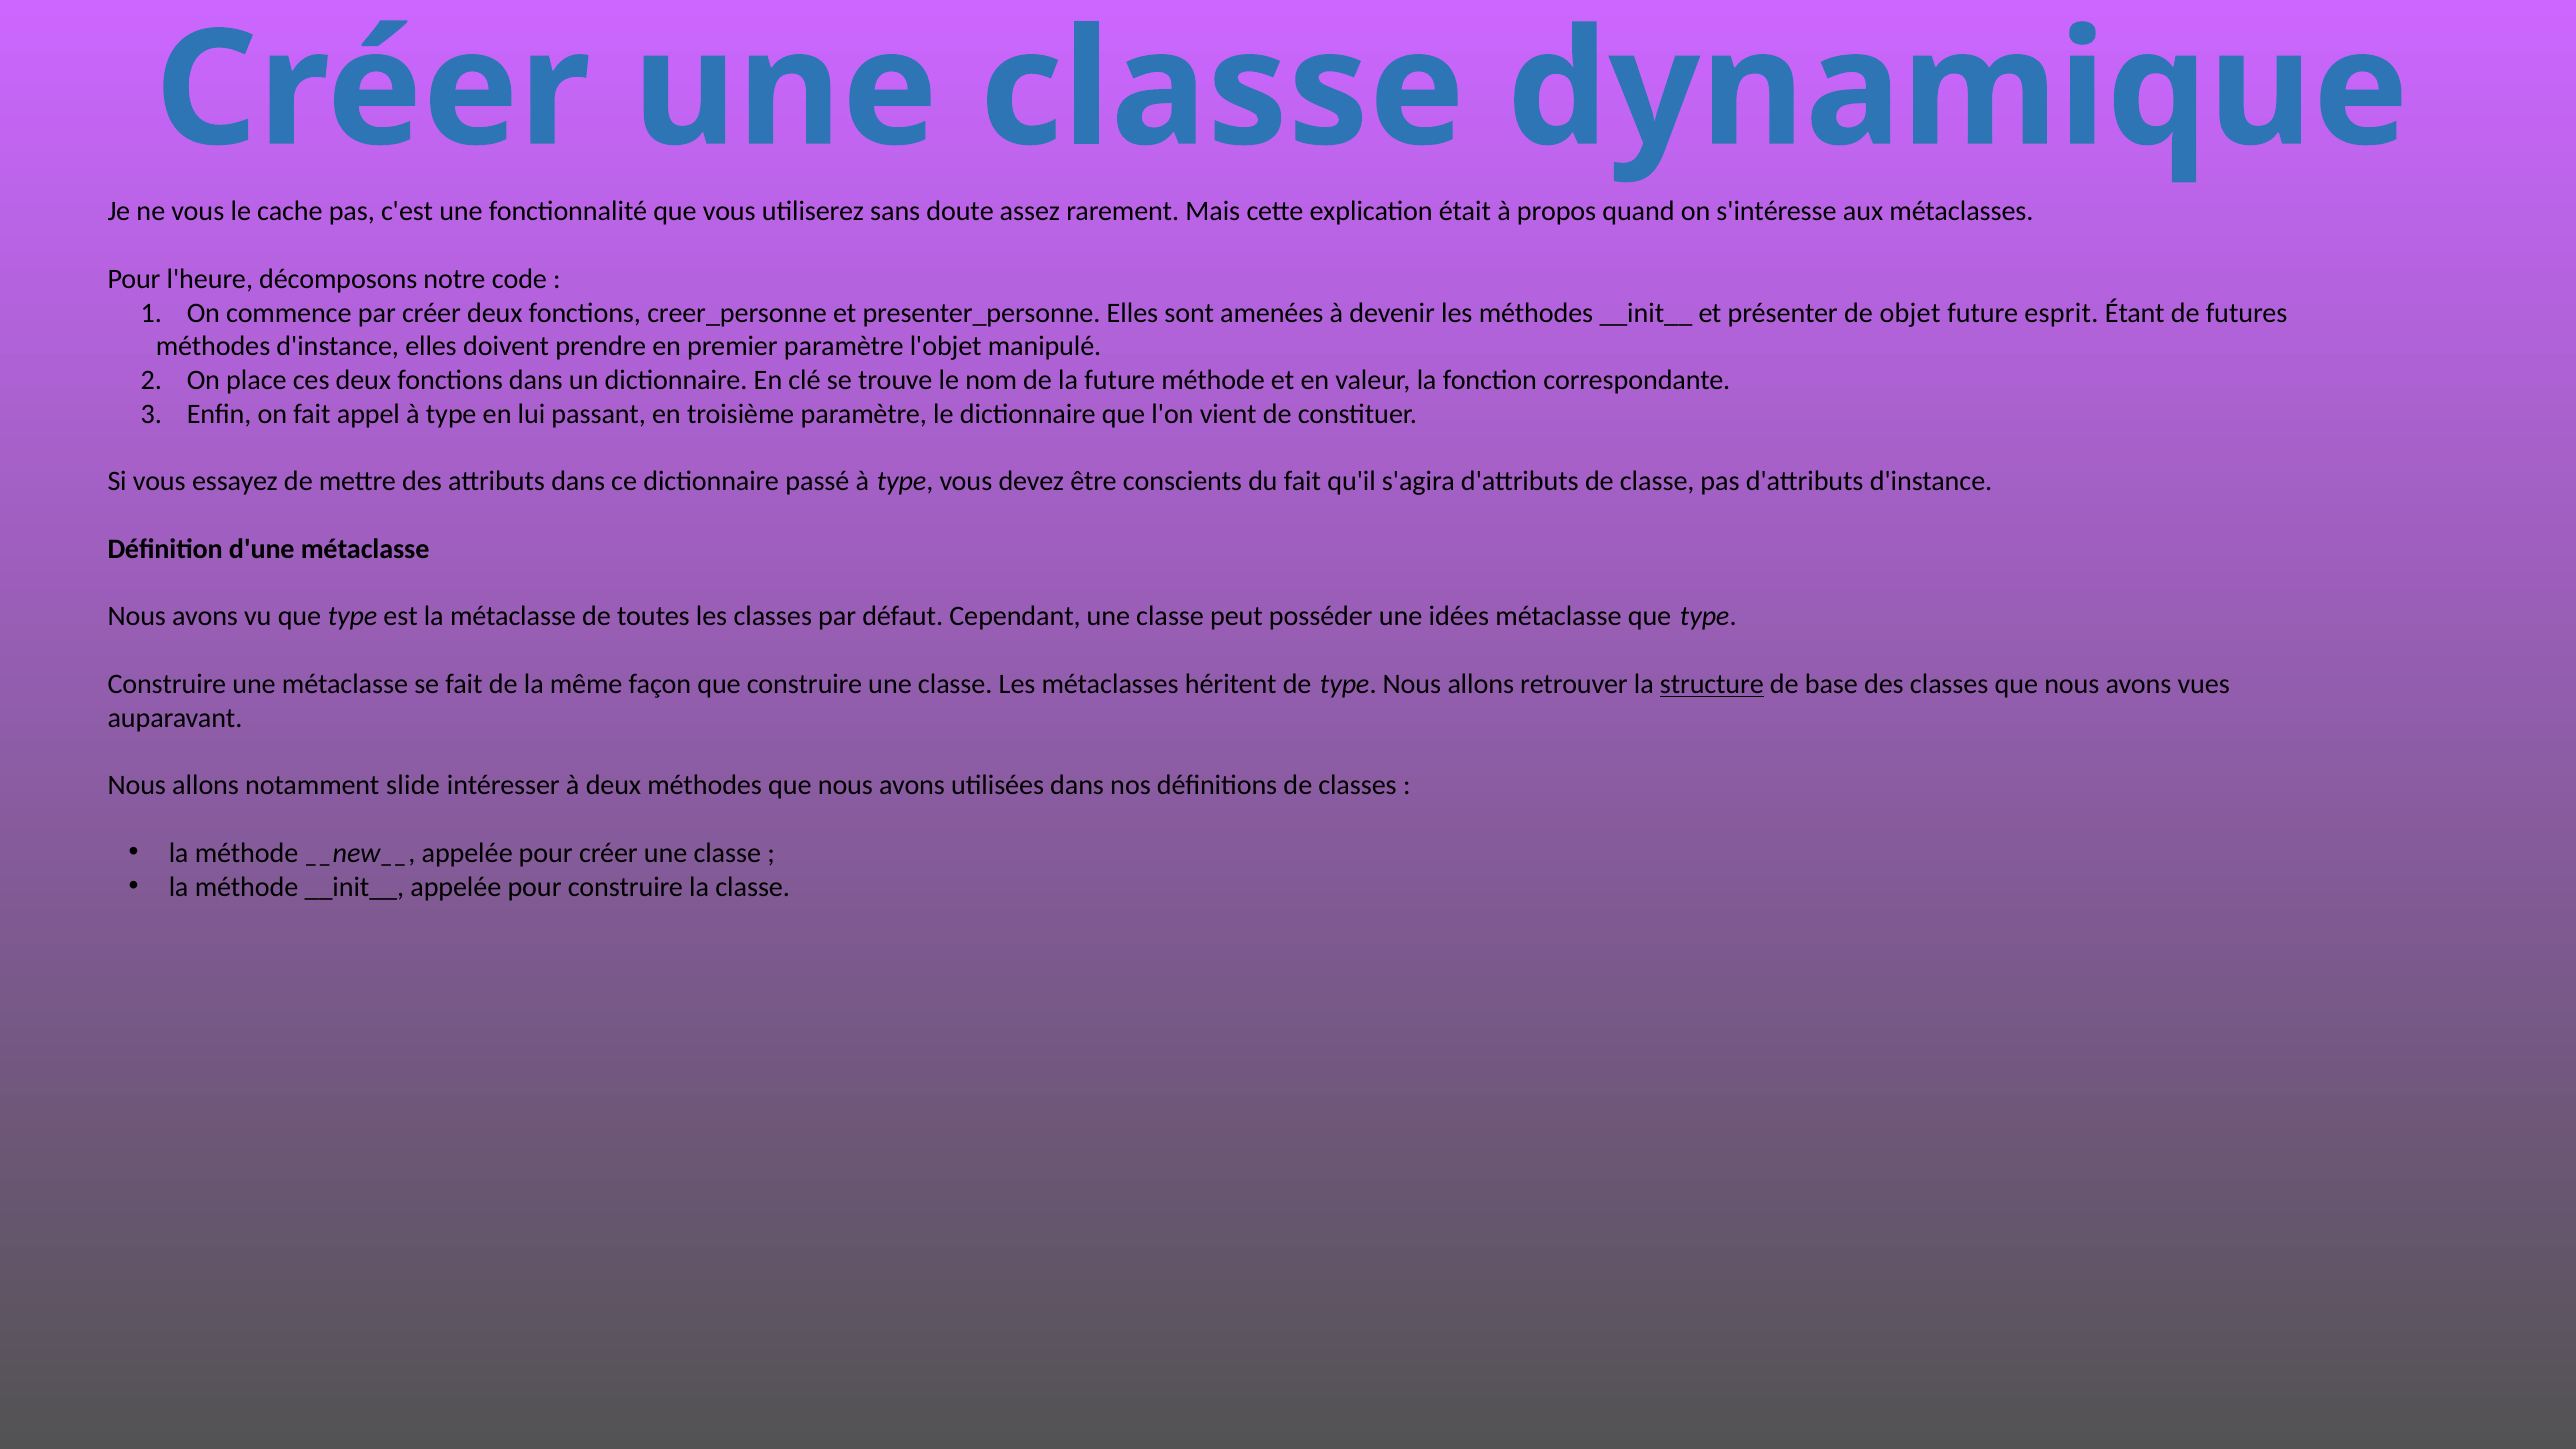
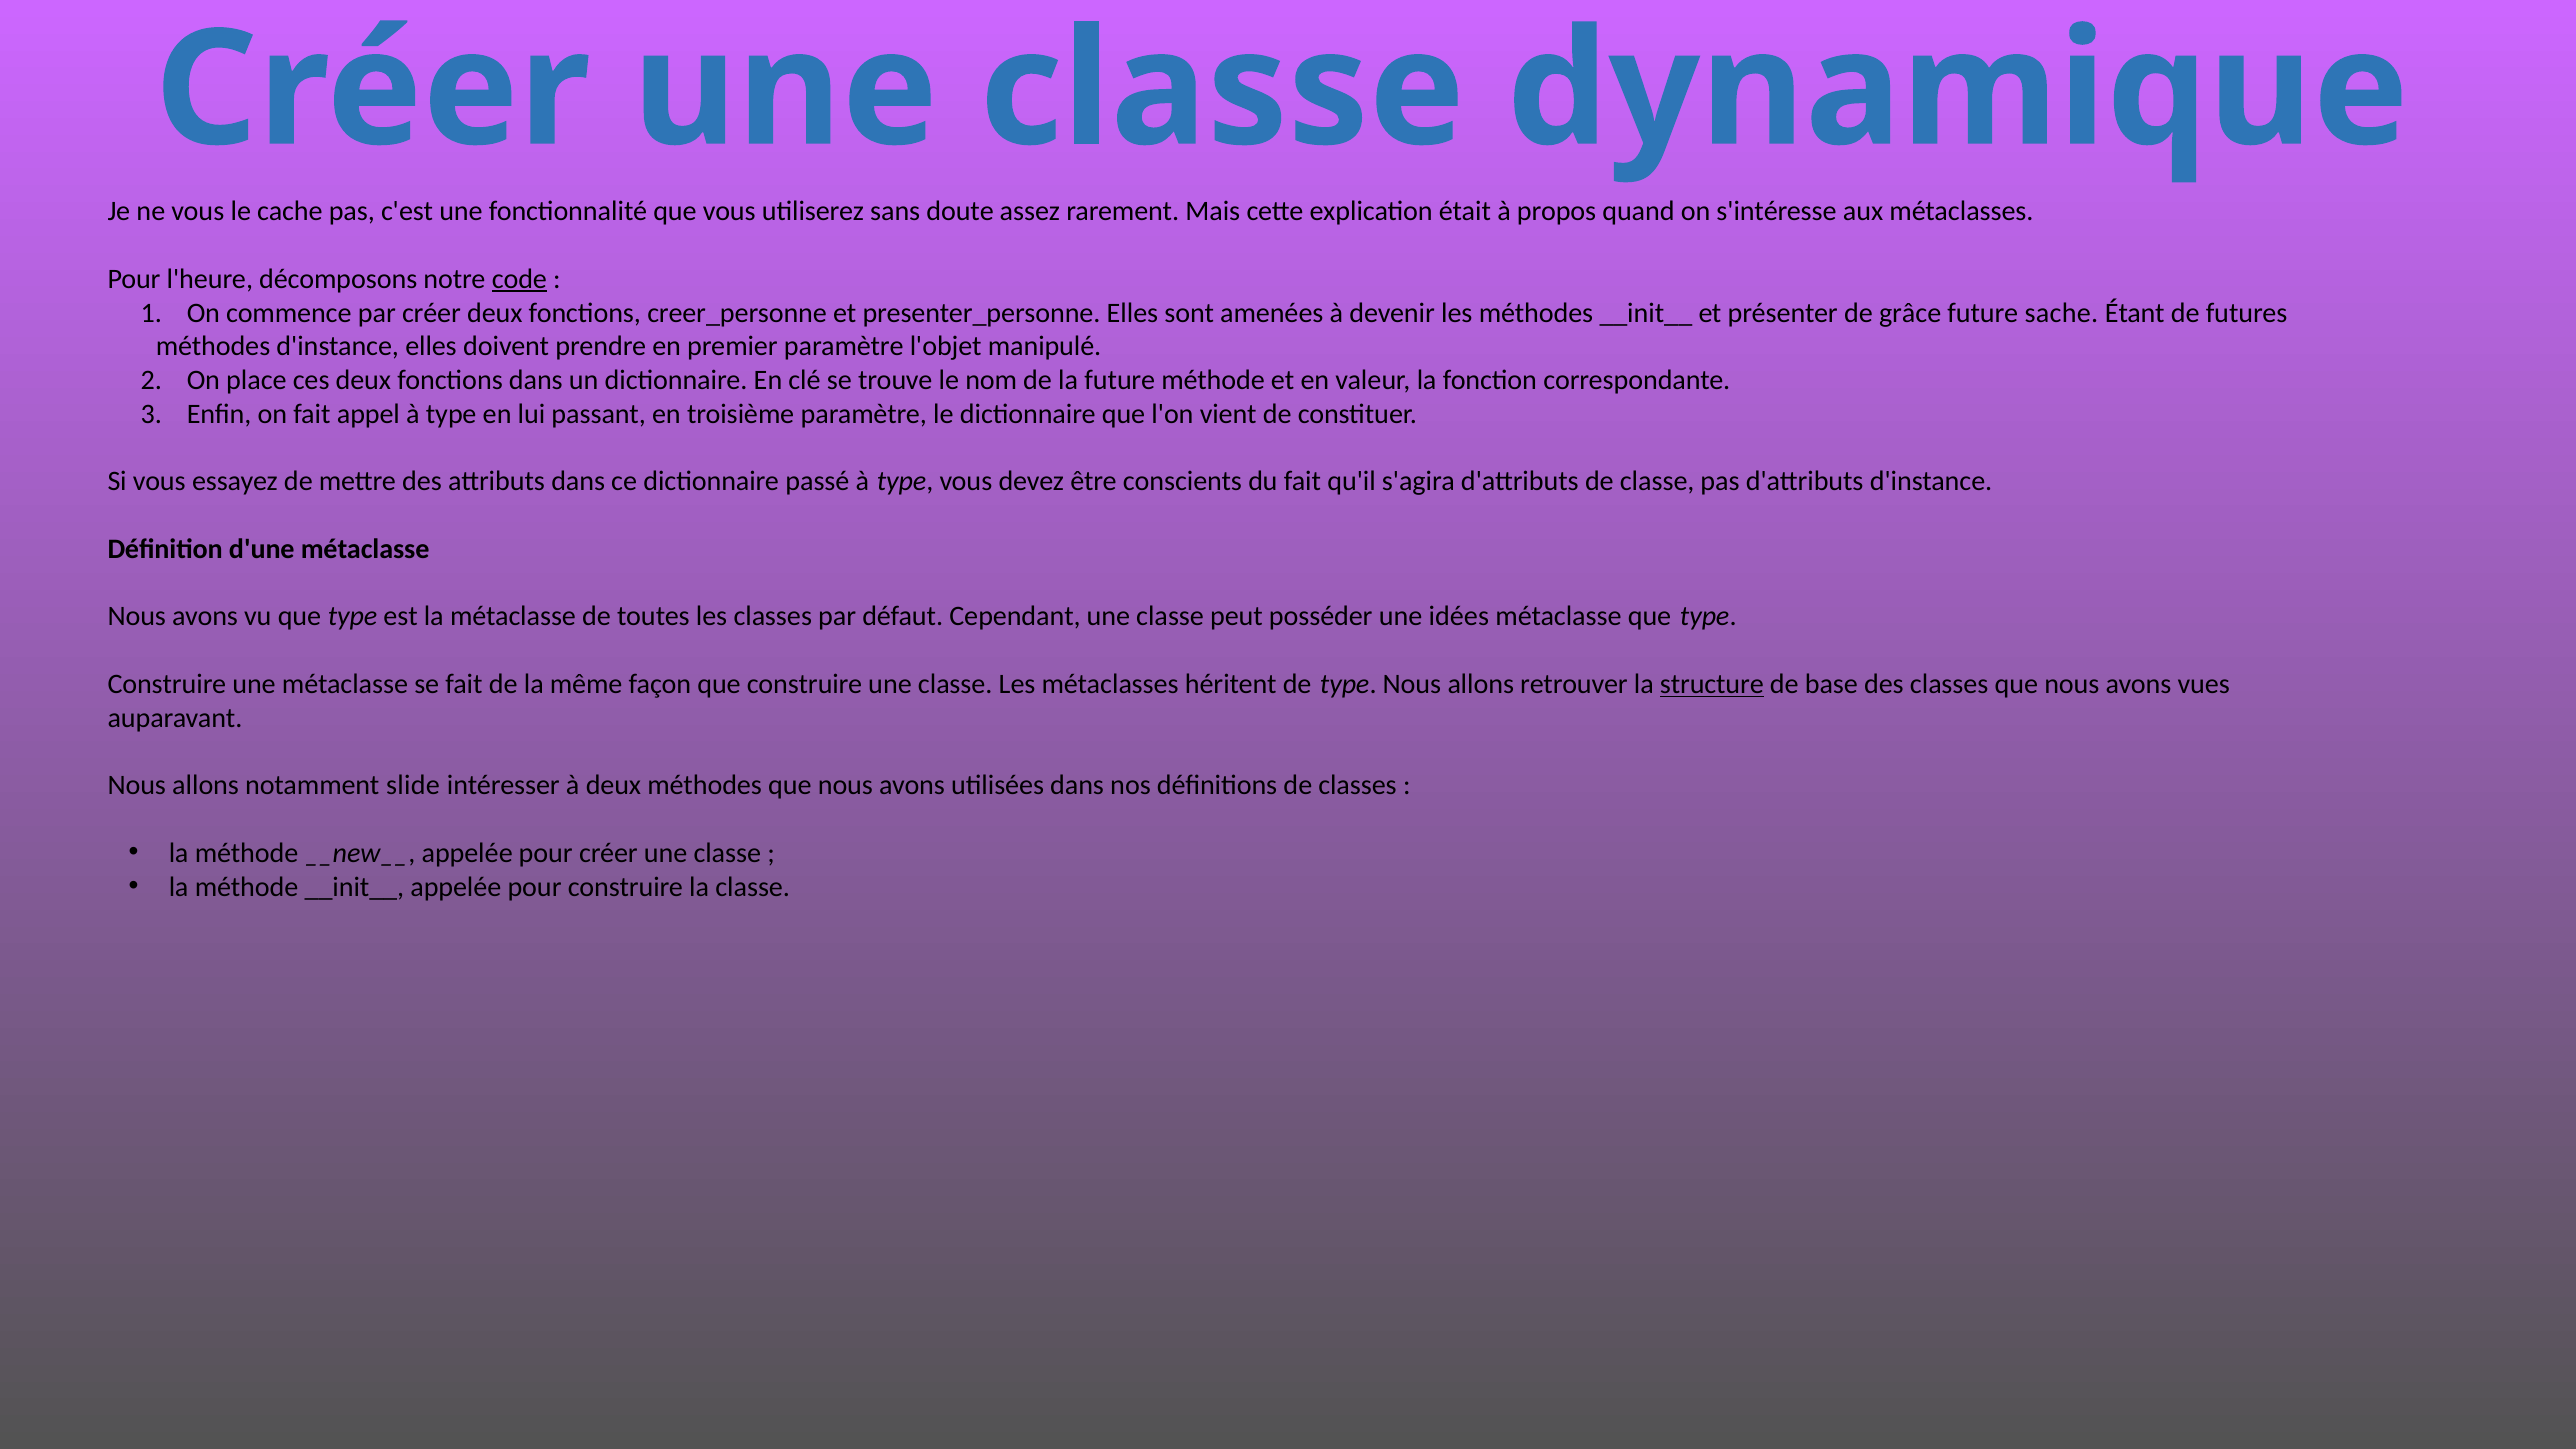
code underline: none -> present (519, 279)
objet: objet -> grâce (1910, 313)
esprit: esprit -> sache (2061, 313)
